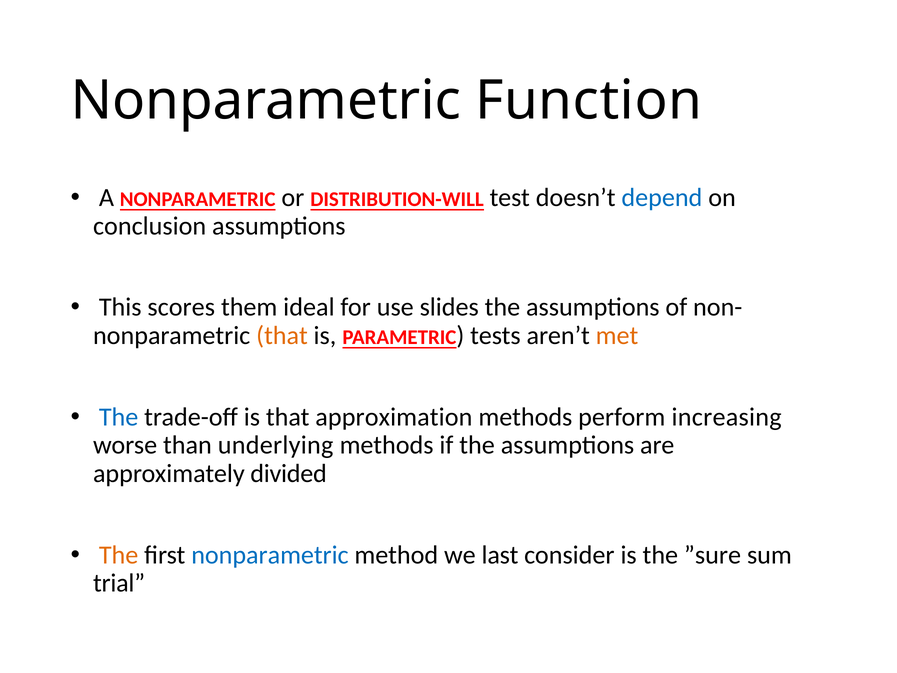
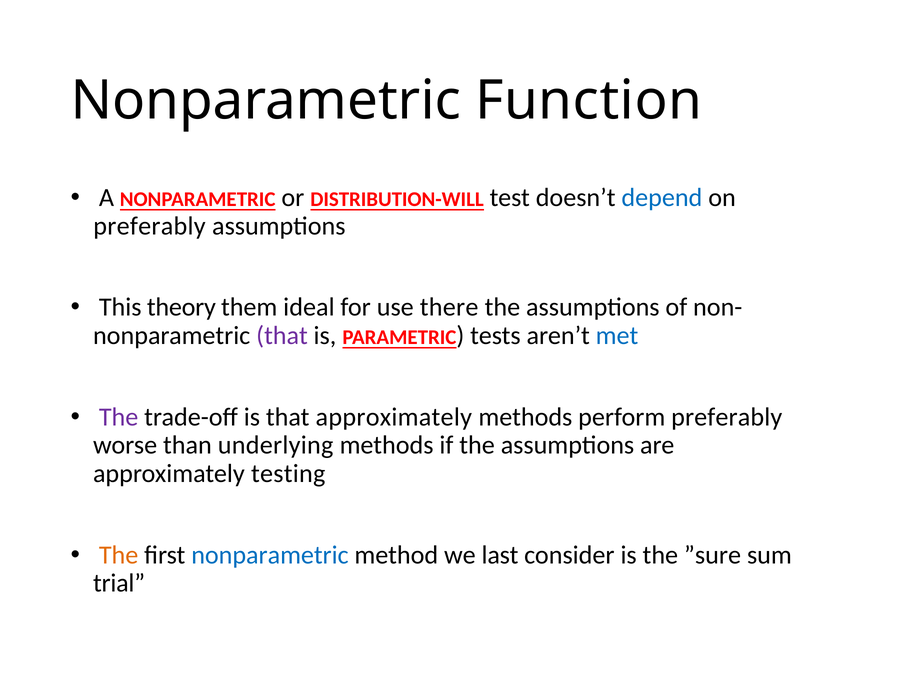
conclusion: conclusion -> preferably (150, 226)
scores: scores -> theory (181, 307)
slides: slides -> there (449, 307)
that colour: orange -> purple (282, 335)
met colour: orange -> blue (617, 335)
The colour: blue -> purple (119, 417)
that approximation: approximation -> approximately (394, 417)
perform increasing: increasing -> preferably (727, 417)
divided: divided -> testing (288, 473)
